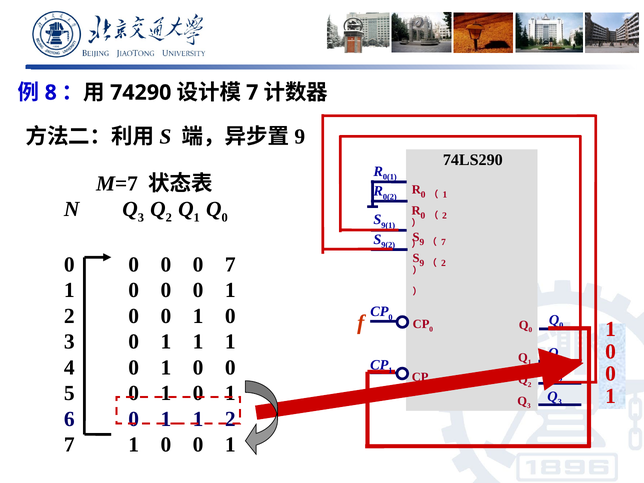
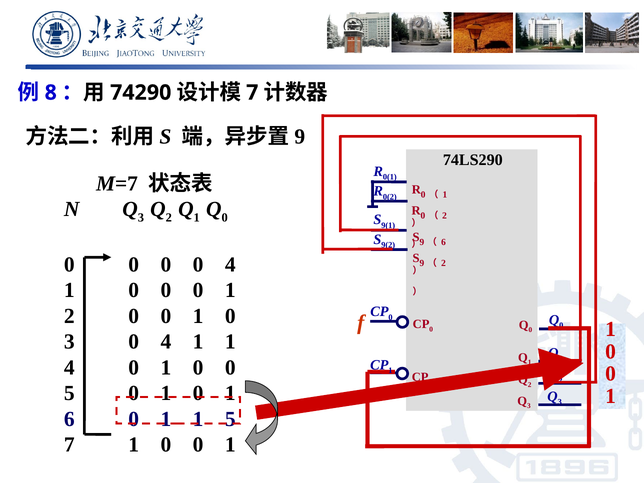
7: 7 -> 6 (443, 242)
0 0 7: 7 -> 4 (230, 264)
3 0 1: 1 -> 4 (166, 342)
1 1 2: 2 -> 5 (230, 419)
